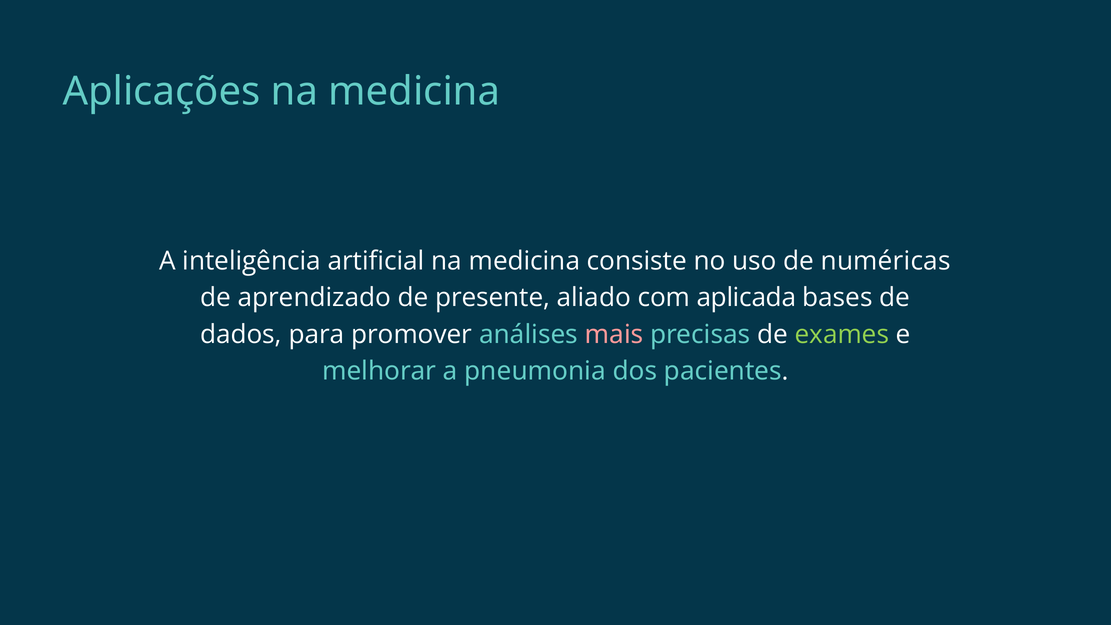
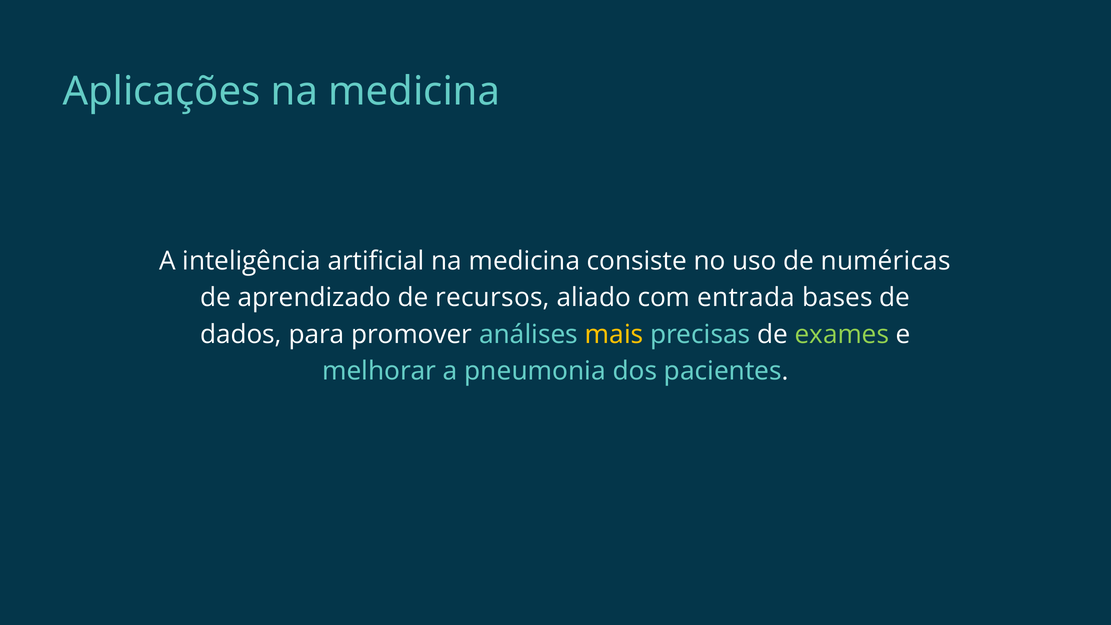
presente: presente -> recursos (492, 298)
aplicada: aplicada -> entrada (746, 298)
mais colour: pink -> yellow (614, 334)
